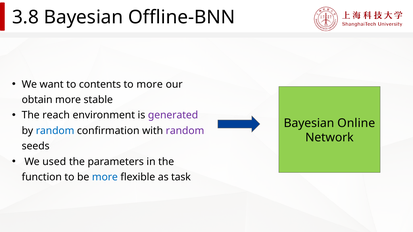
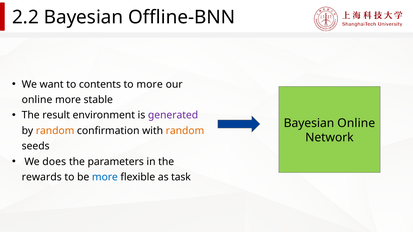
3.8: 3.8 -> 2.2 (25, 17)
obtain: obtain -> online (37, 100)
reach: reach -> result (56, 115)
random colour: blue -> orange (55, 131)
random colour: purple -> orange (185, 131)
used: used -> does (54, 162)
function: function -> rewards (42, 177)
